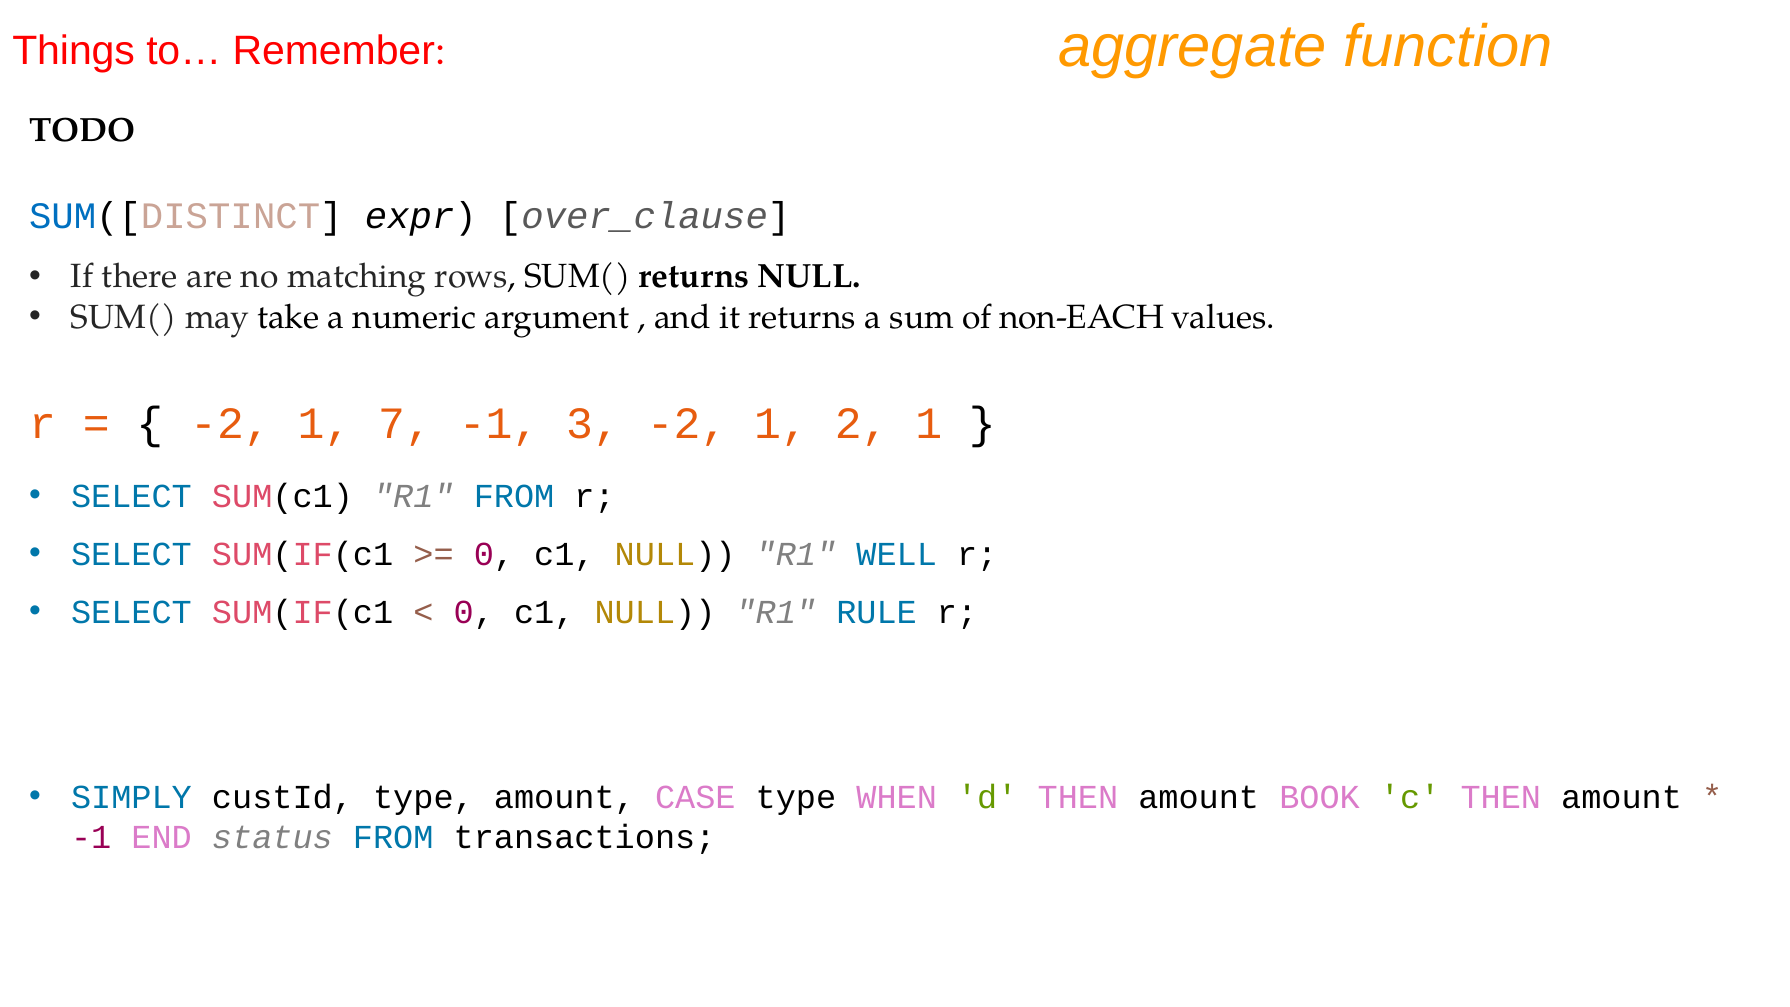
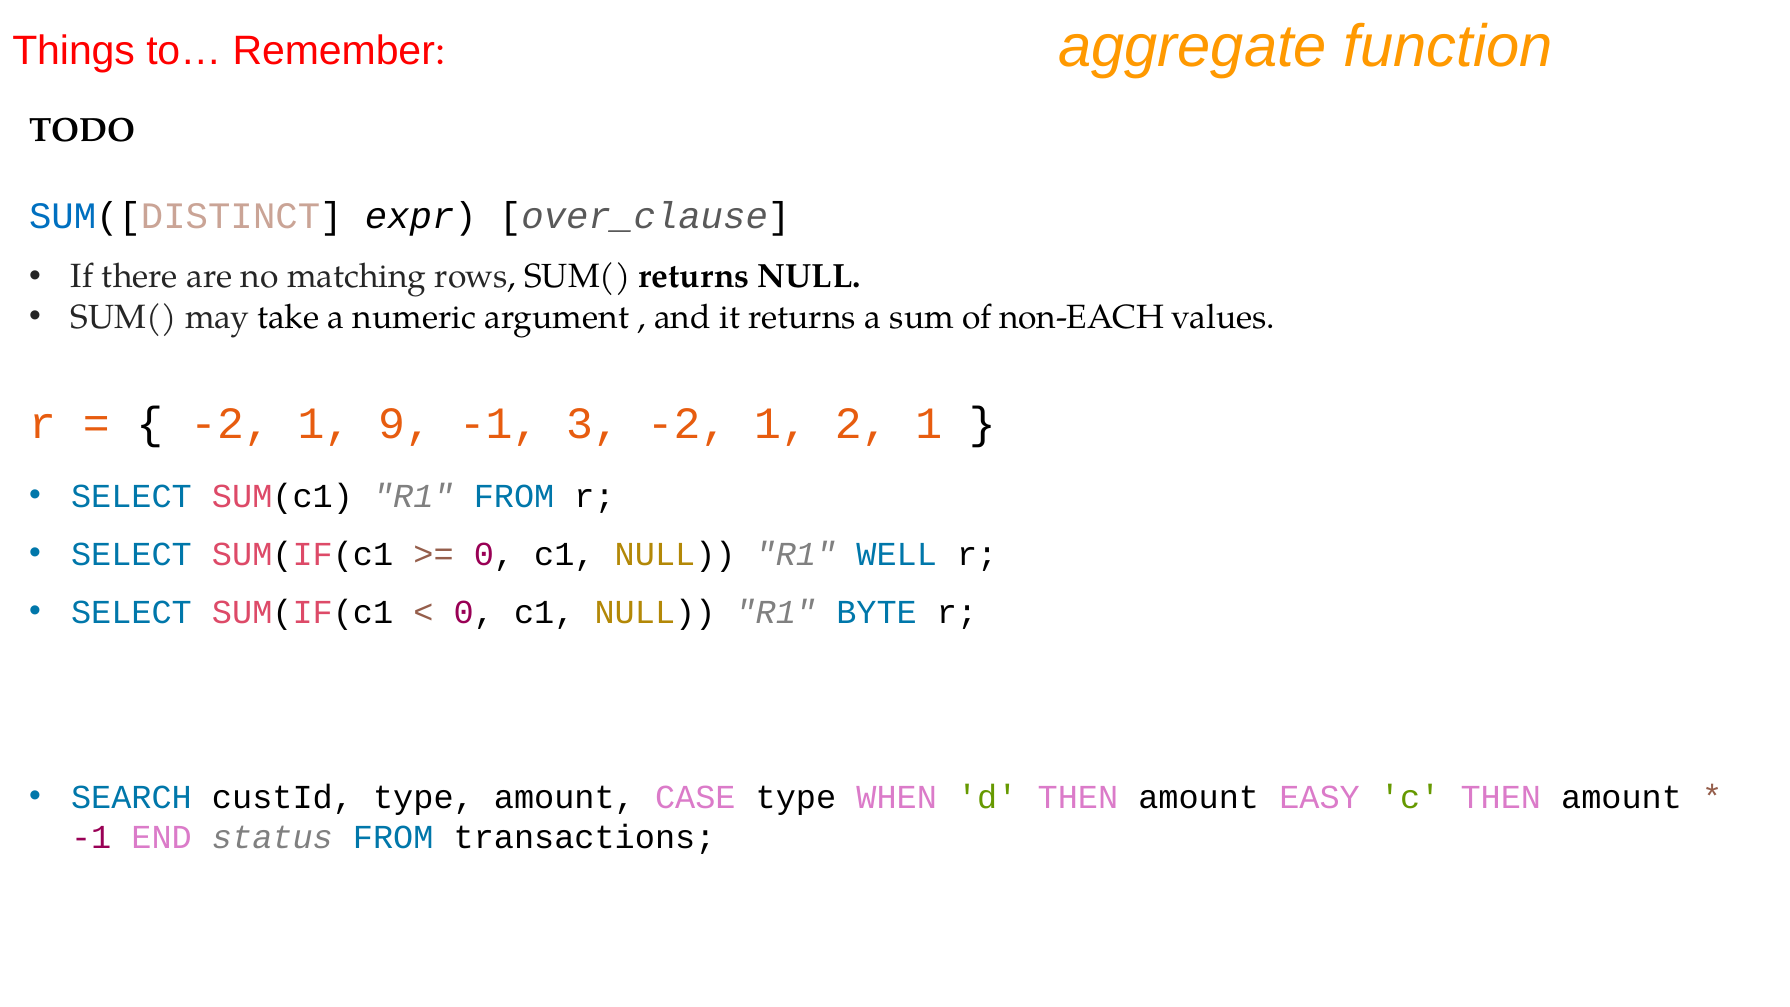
7: 7 -> 9 (405, 423)
RULE: RULE -> BYTE (877, 613)
SIMPLY: SIMPLY -> SEARCH (131, 797)
BOOK: BOOK -> EASY (1320, 797)
